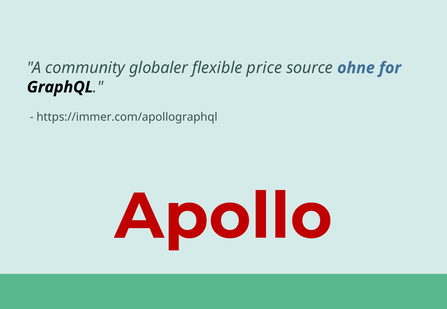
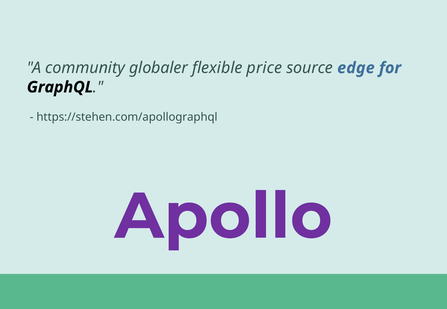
ohne: ohne -> edge (356, 68)
https://immer.com/apollographql: https://immer.com/apollographql -> https://stehen.com/apollographql (127, 117)
Apollo colour: red -> purple (223, 217)
